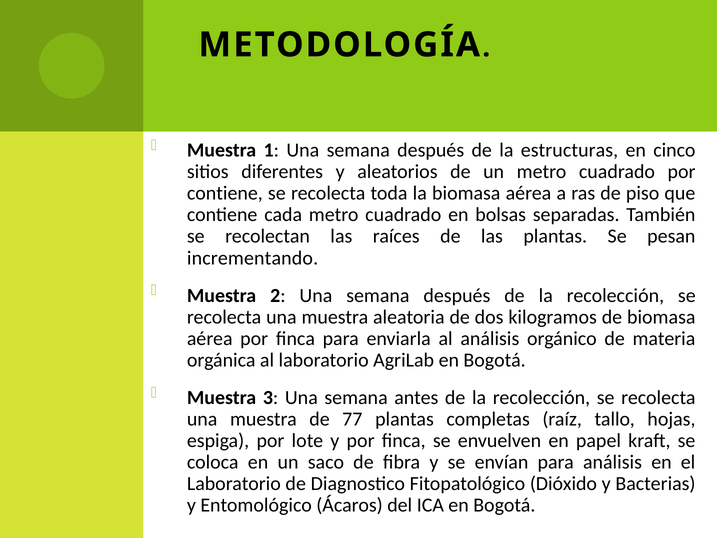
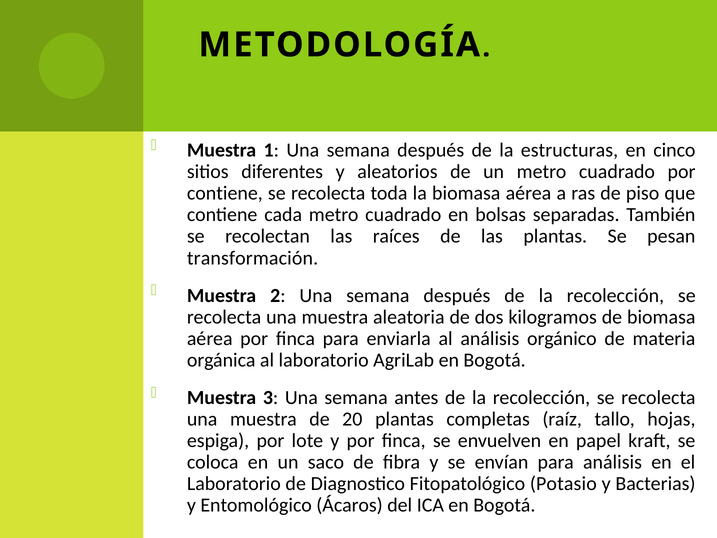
incrementando: incrementando -> transformación (253, 258)
77: 77 -> 20 (352, 419)
Dióxido: Dióxido -> Potasio (563, 484)
